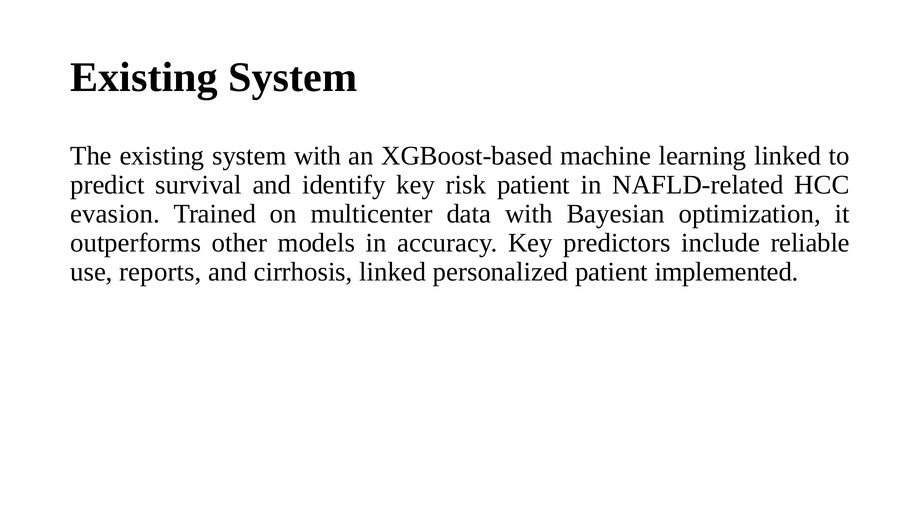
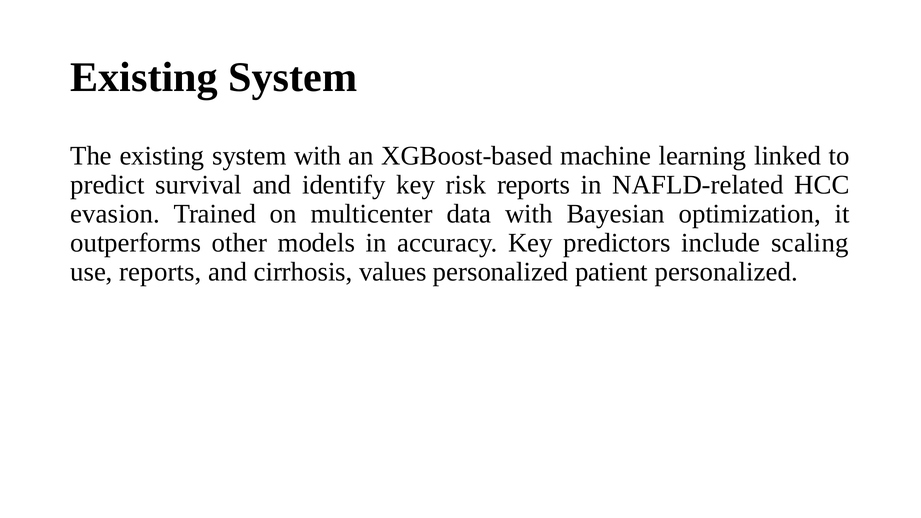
risk patient: patient -> reports (534, 185)
reliable: reliable -> scaling (810, 243)
cirrhosis linked: linked -> values (393, 272)
patient implemented: implemented -> personalized (726, 272)
